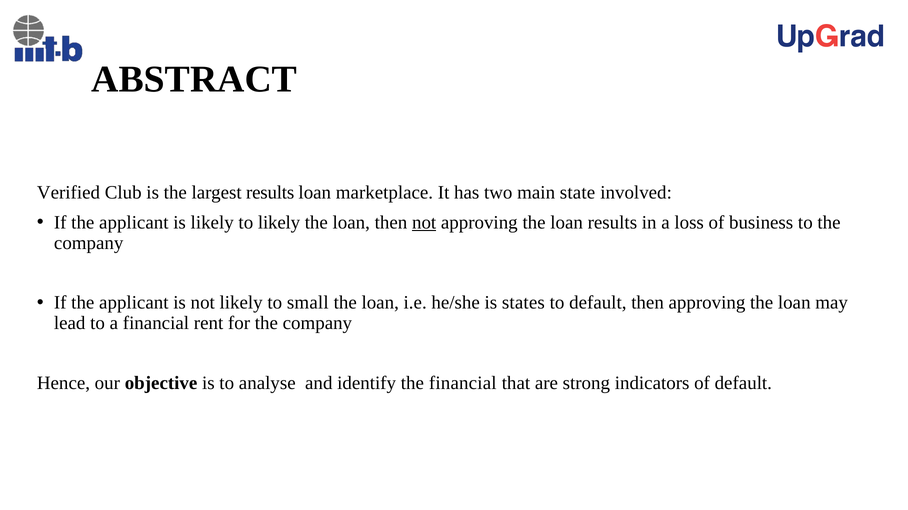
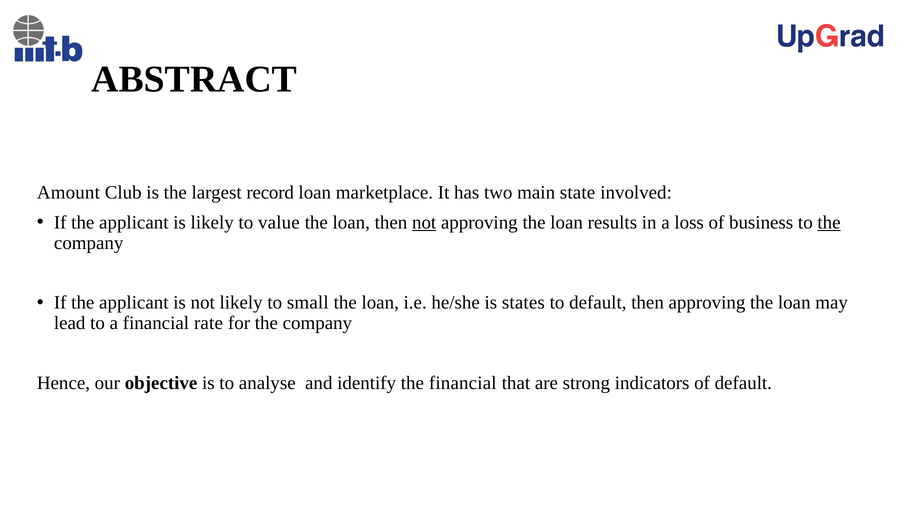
Verified: Verified -> Amount (68, 193)
largest results: results -> record (270, 193)
to likely: likely -> value (279, 223)
the underline: none -> present (829, 223)
rent: rent -> rate (208, 324)
